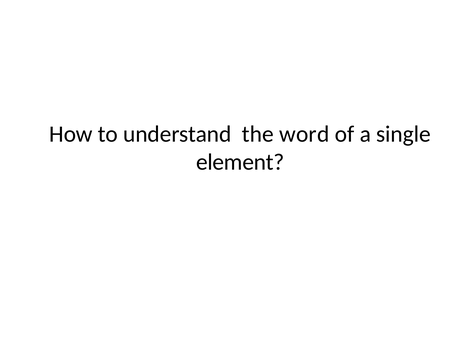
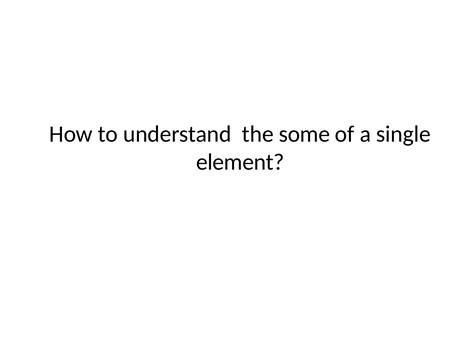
word: word -> some (304, 134)
